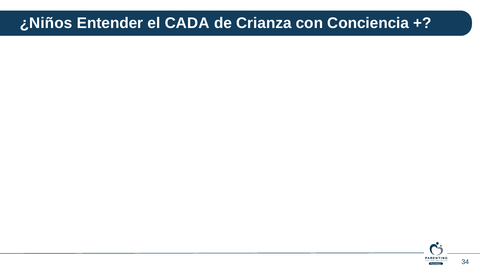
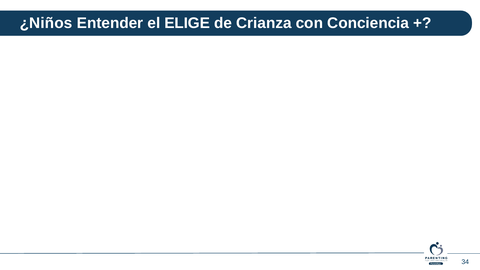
CADA: CADA -> ELIGE (187, 23)
